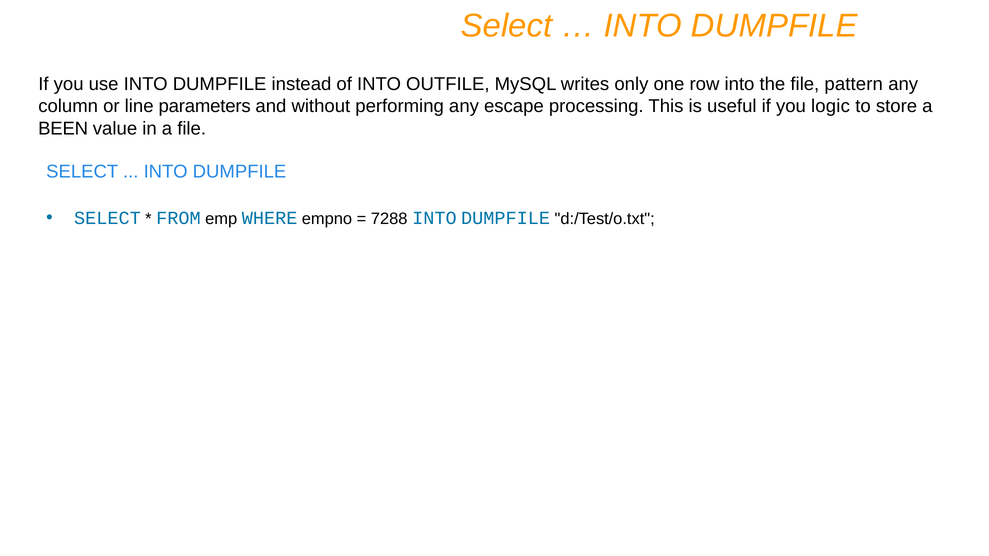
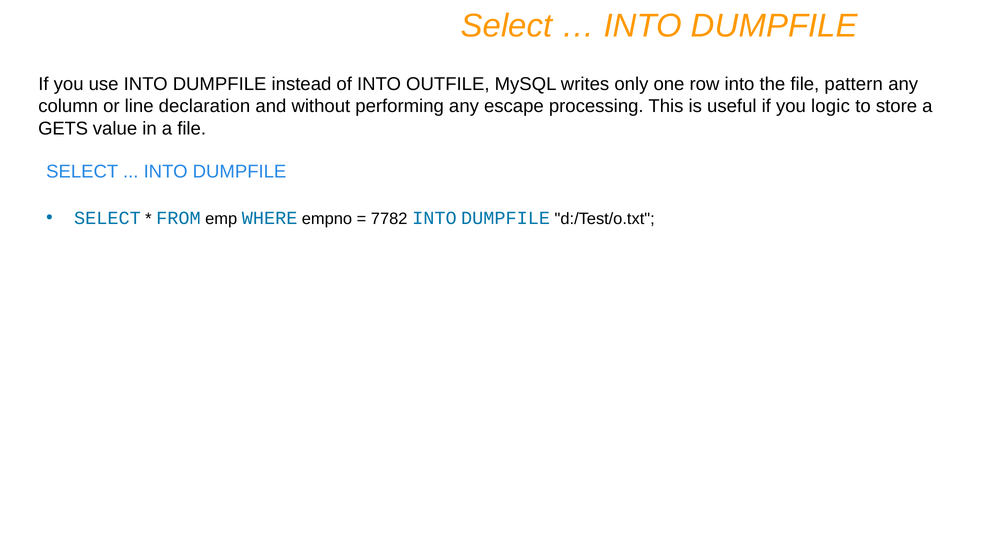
parameters: parameters -> declaration (204, 106)
BEEN: BEEN -> GETS (63, 129)
7288: 7288 -> 7782 (389, 219)
